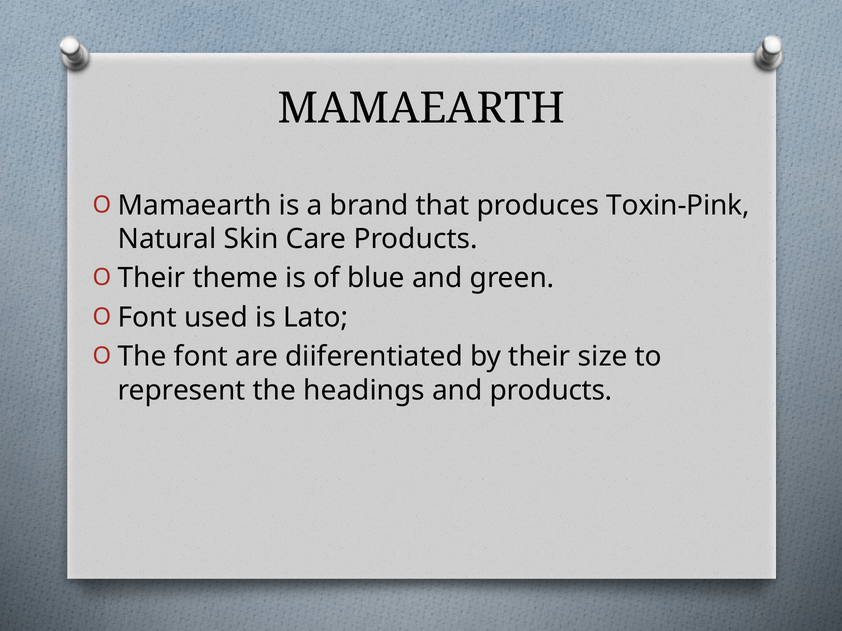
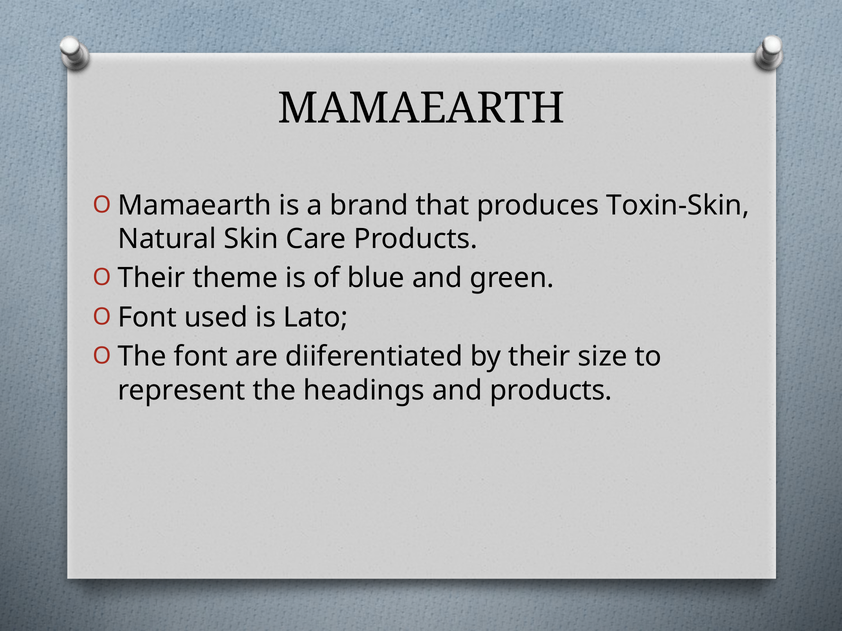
Toxin-Pink: Toxin-Pink -> Toxin-Skin (678, 205)
